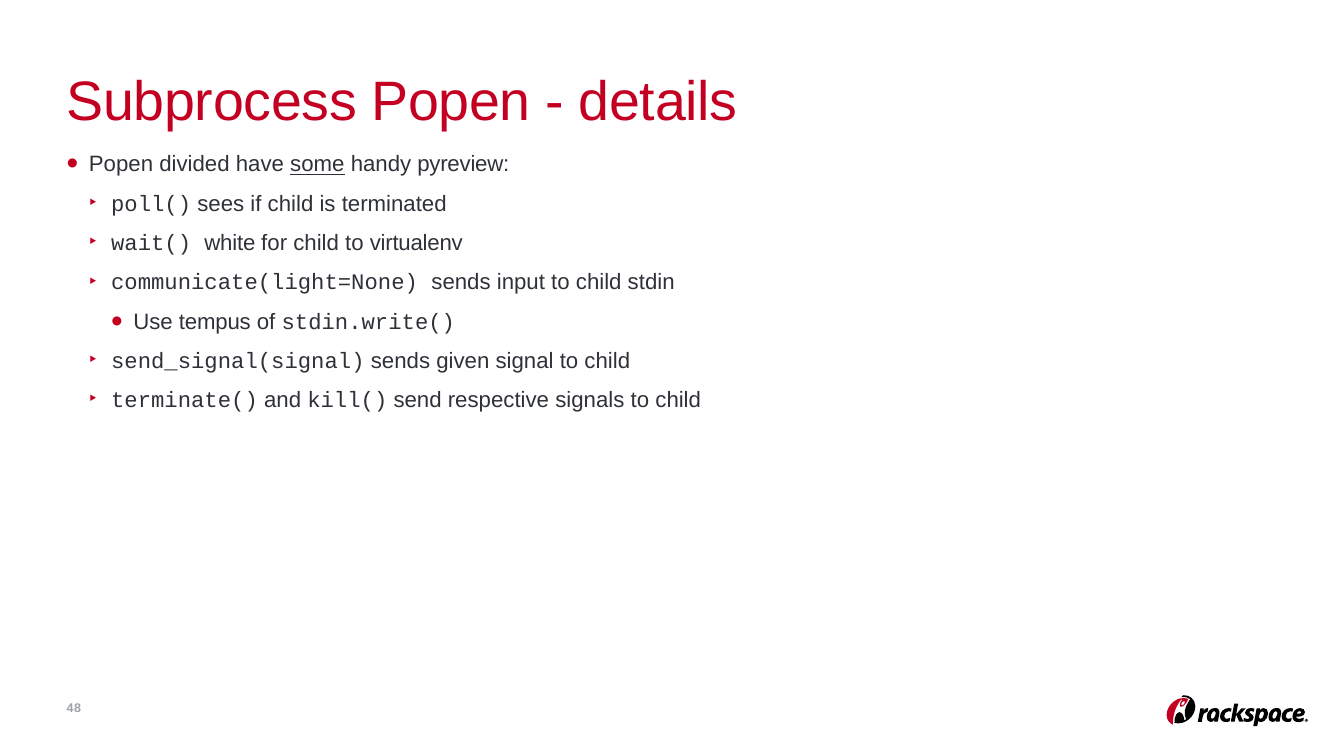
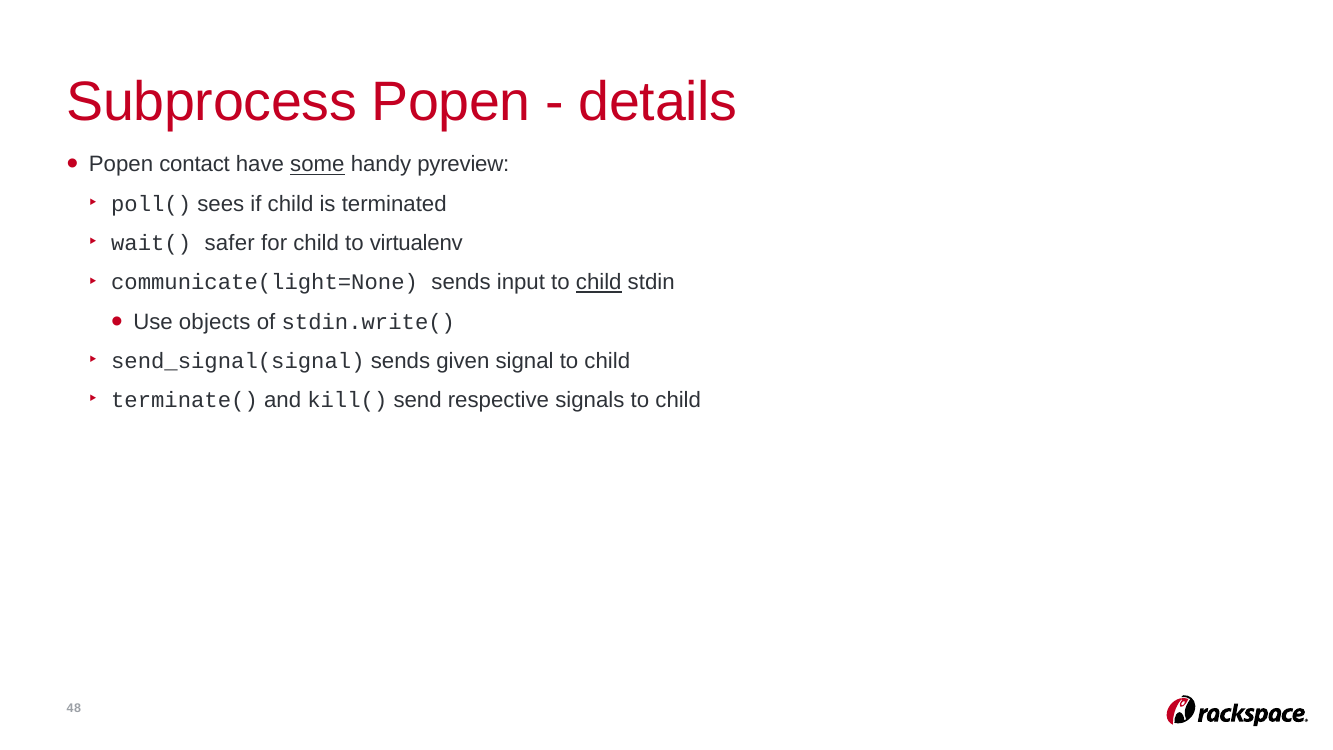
divided: divided -> contact (195, 165)
white: white -> safer (230, 243)
child underline: none -> present (599, 282)
tempus: tempus -> objects (215, 322)
